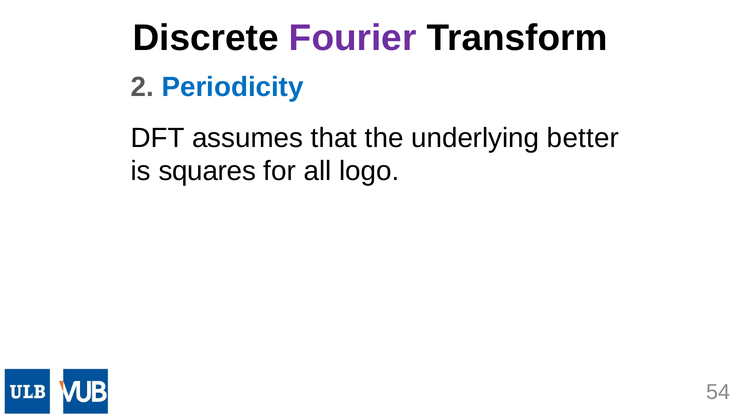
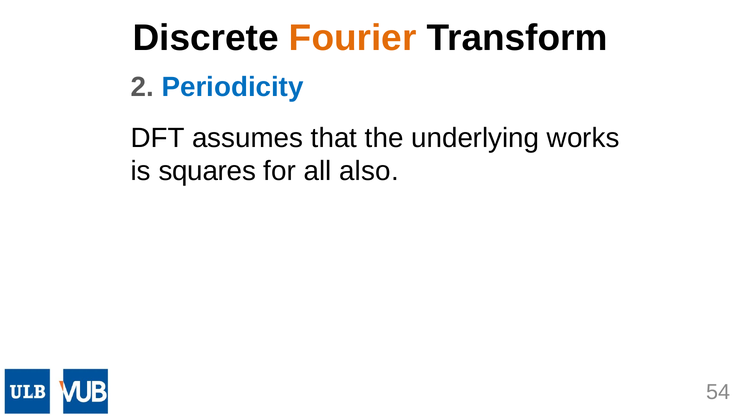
Fourier colour: purple -> orange (353, 38)
better: better -> works (583, 138)
logo: logo -> also (369, 171)
